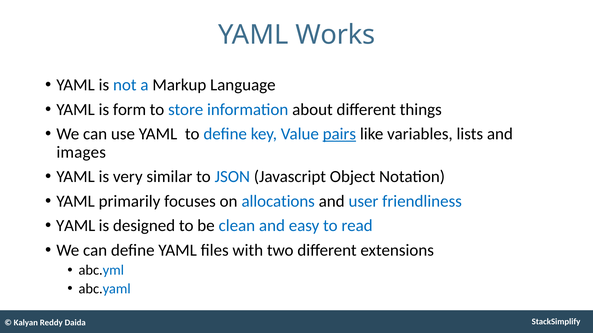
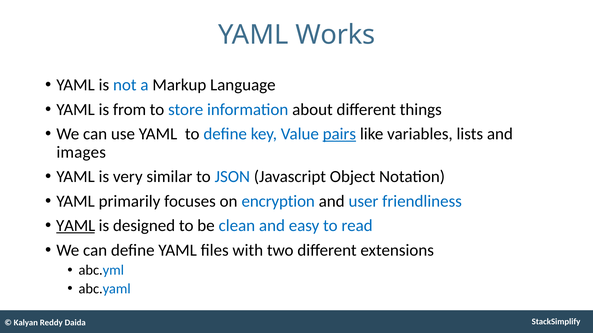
form: form -> from (130, 110)
allocations: allocations -> encryption (278, 202)
YAML underline: none -> present (76, 226)
